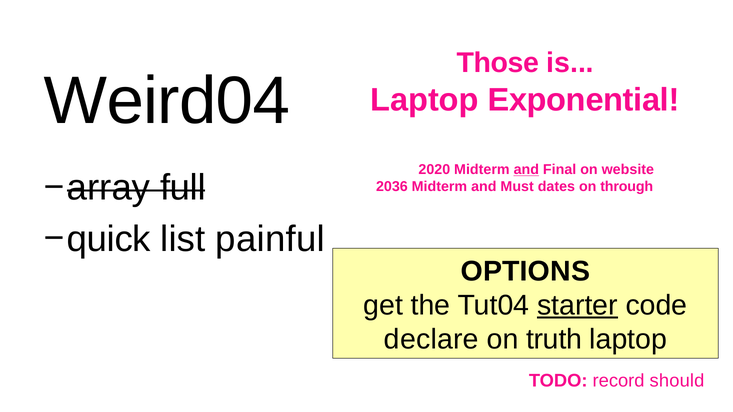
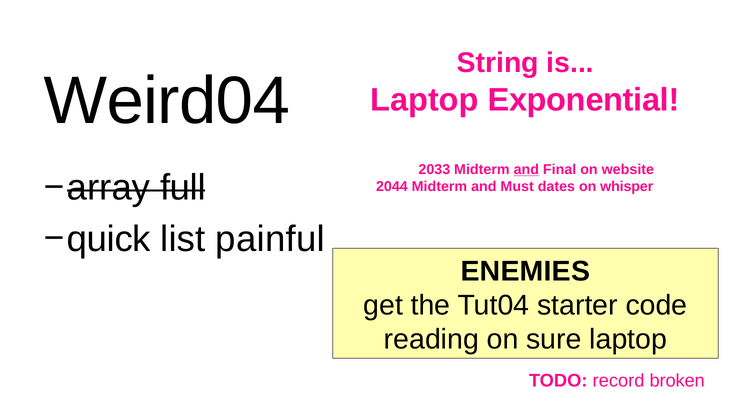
Those: Those -> String (498, 63)
2020: 2020 -> 2033 (434, 170)
2036: 2036 -> 2044 (392, 187)
through: through -> whisper (627, 187)
OPTIONS: OPTIONS -> ENEMIES (525, 271)
starter underline: present -> none (577, 306)
declare: declare -> reading (431, 340)
truth: truth -> sure (554, 340)
should: should -> broken (677, 381)
